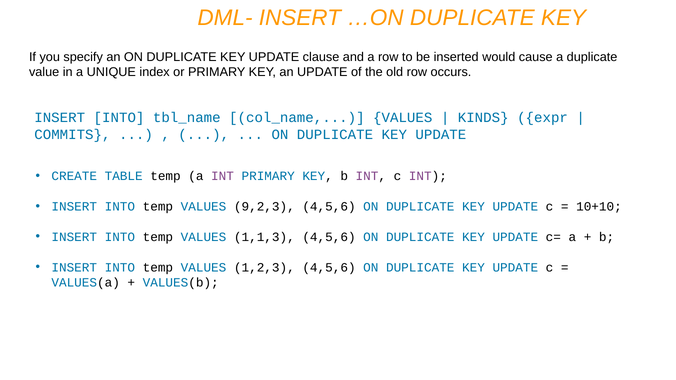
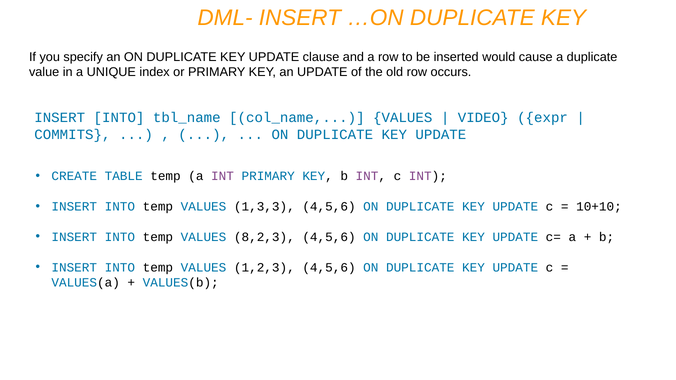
KINDS: KINDS -> VIDEO (483, 118)
9,2,3: 9,2,3 -> 1,3,3 (264, 207)
1,1,3: 1,1,3 -> 8,2,3 (264, 237)
